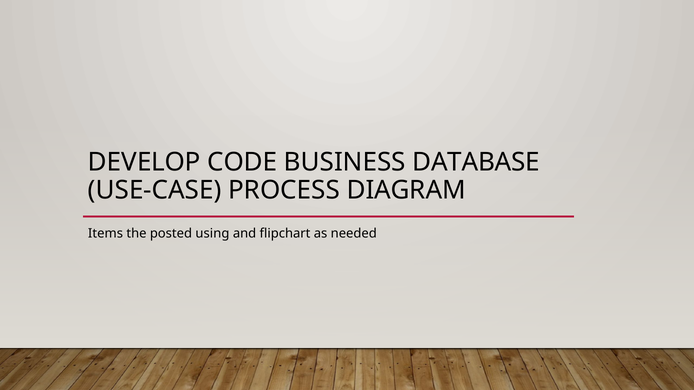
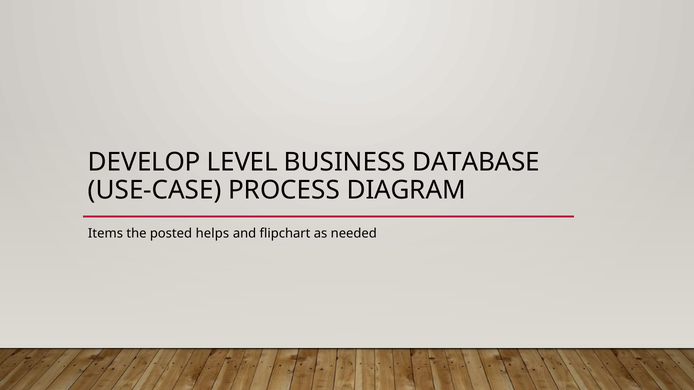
CODE: CODE -> LEVEL (242, 162)
using: using -> helps (212, 234)
